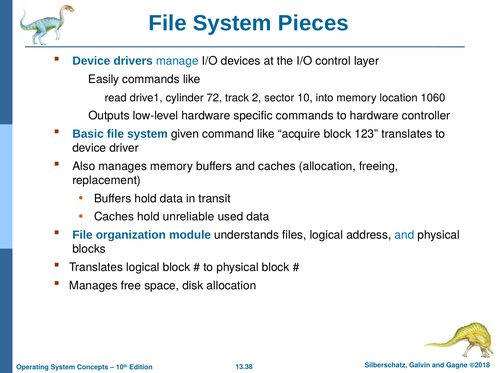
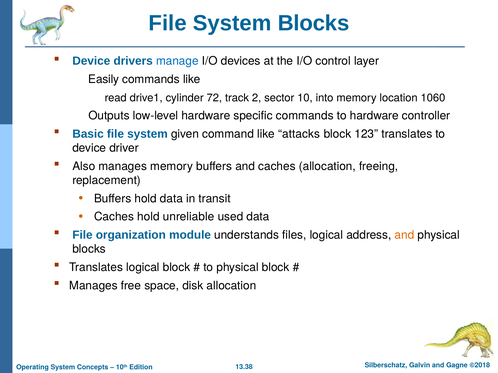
System Pieces: Pieces -> Blocks (314, 23)
acquire: acquire -> attacks (299, 134)
and colour: blue -> orange (404, 235)
